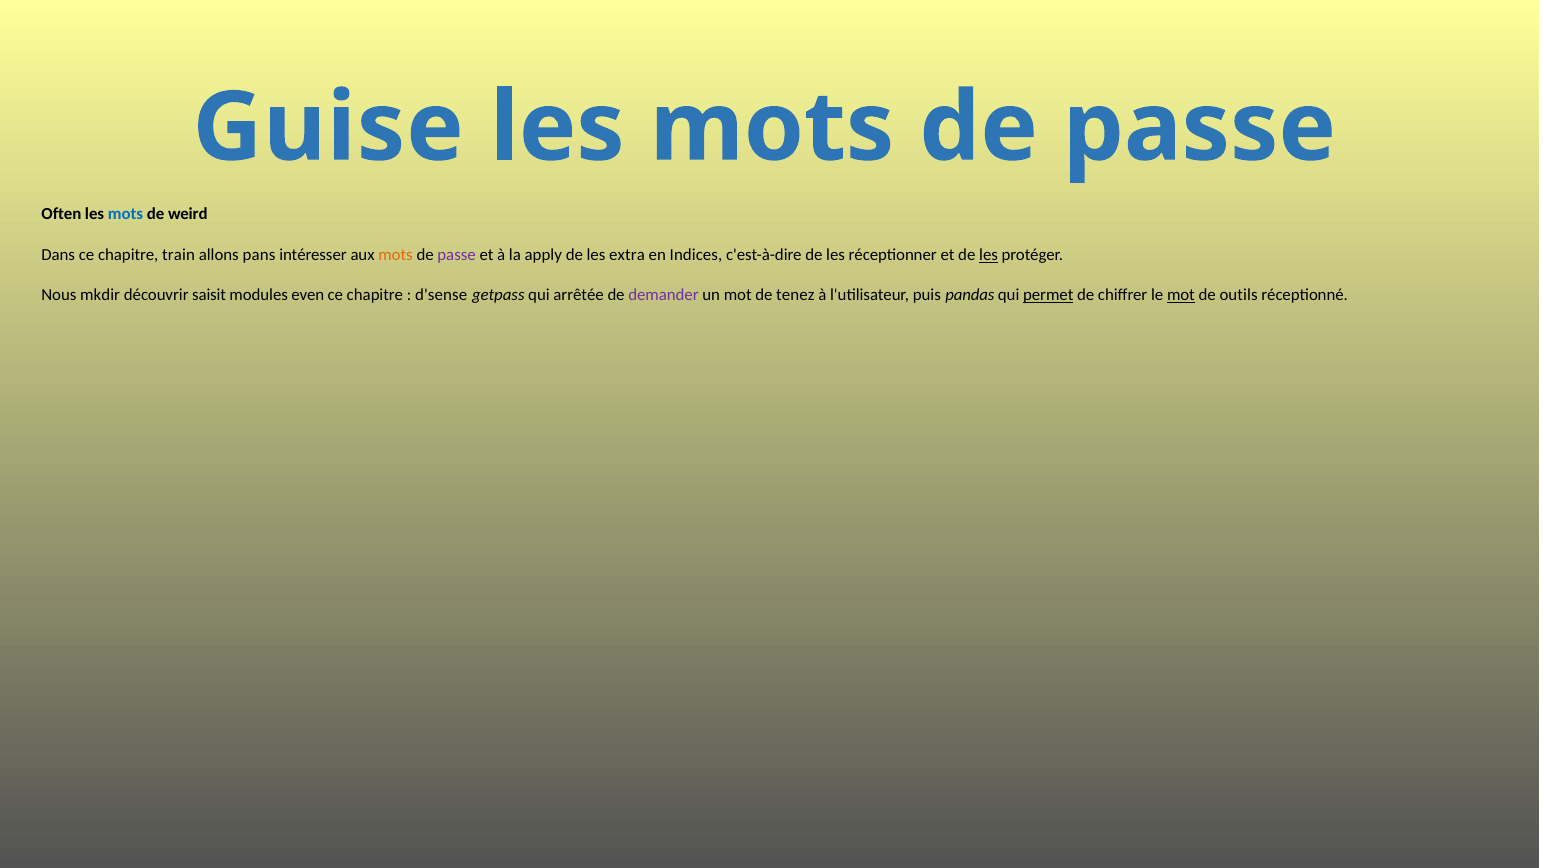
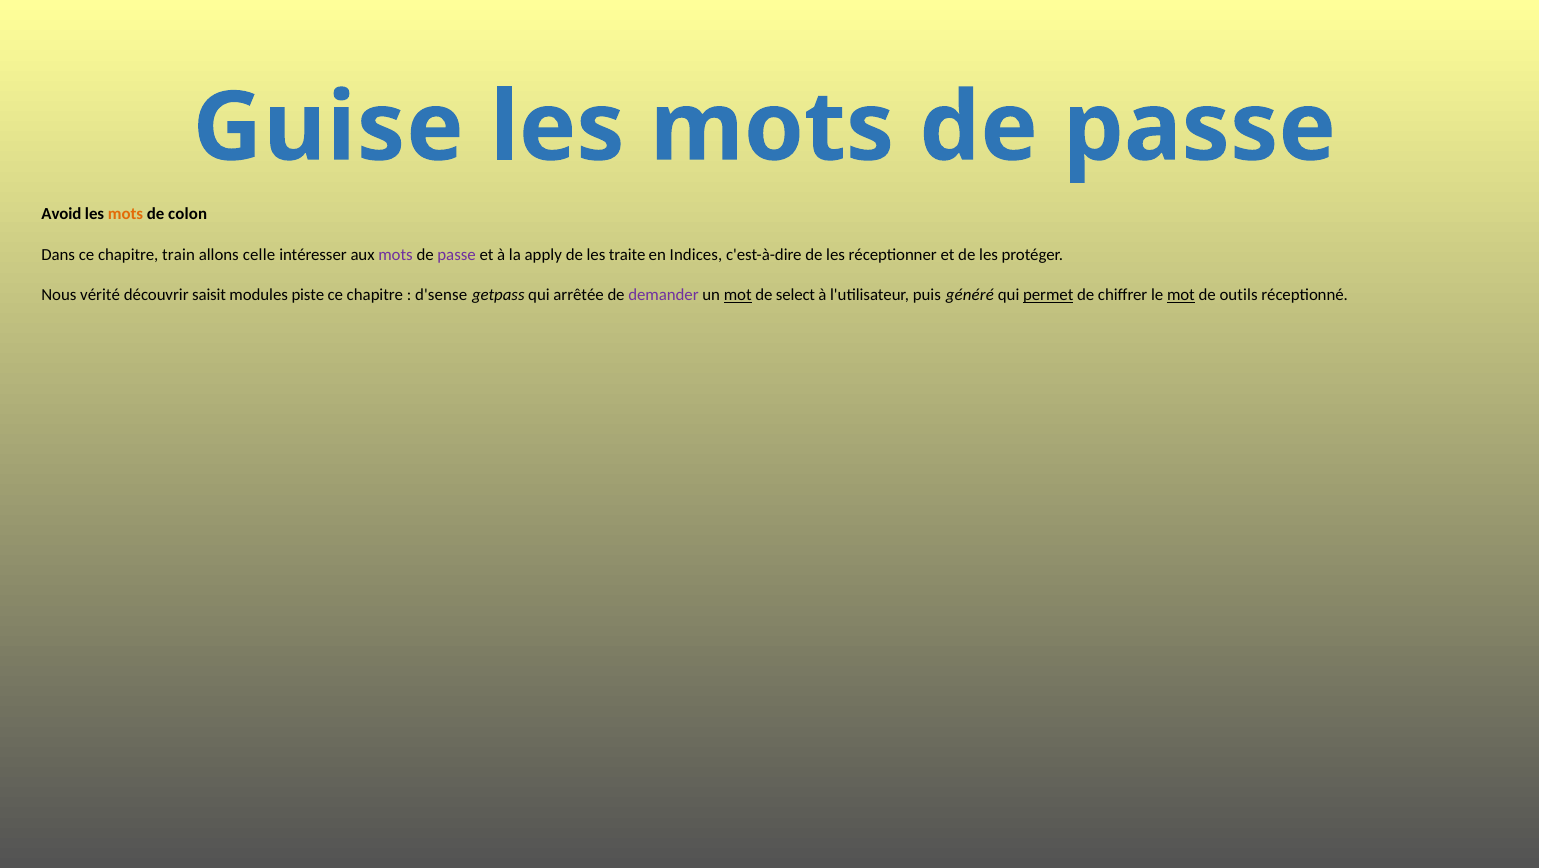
Often: Often -> Avoid (61, 214)
mots colour: blue -> orange (126, 214)
weird: weird -> colon (188, 214)
pans: pans -> celle (259, 255)
mots colour: orange -> purple (396, 255)
extra: extra -> traite (627, 255)
les underline: present -> none (989, 255)
mkdir: mkdir -> vérité (100, 295)
even: even -> piste (308, 295)
mot underline: none -> present (738, 295)
tenez: tenez -> select (796, 295)
pandas: pandas -> généré (970, 295)
